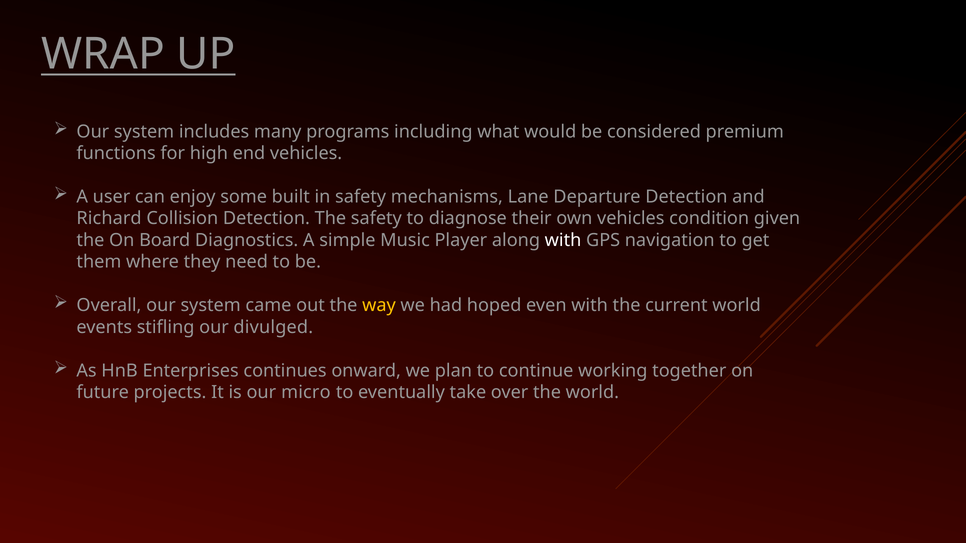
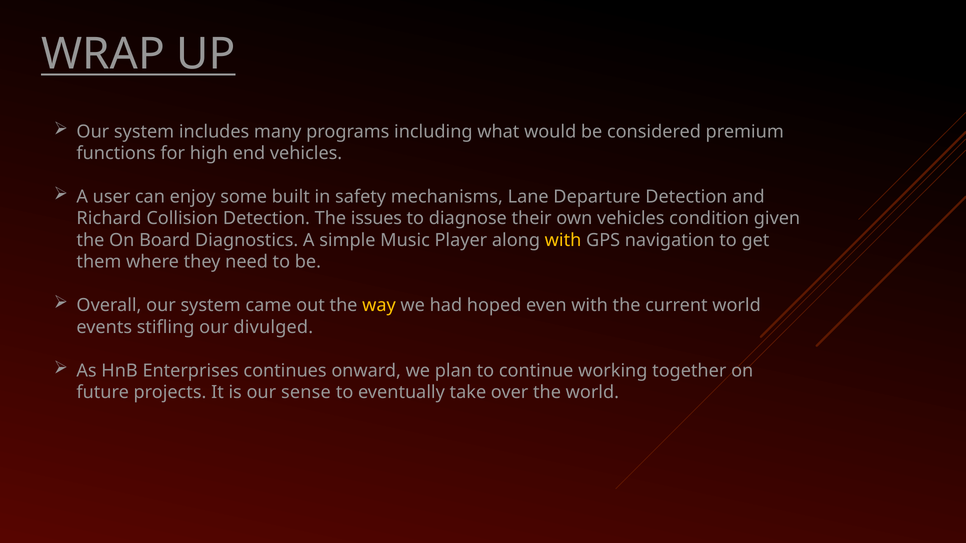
The safety: safety -> issues (376, 219)
with colour: white -> yellow (563, 240)
micro: micro -> sense (306, 393)
